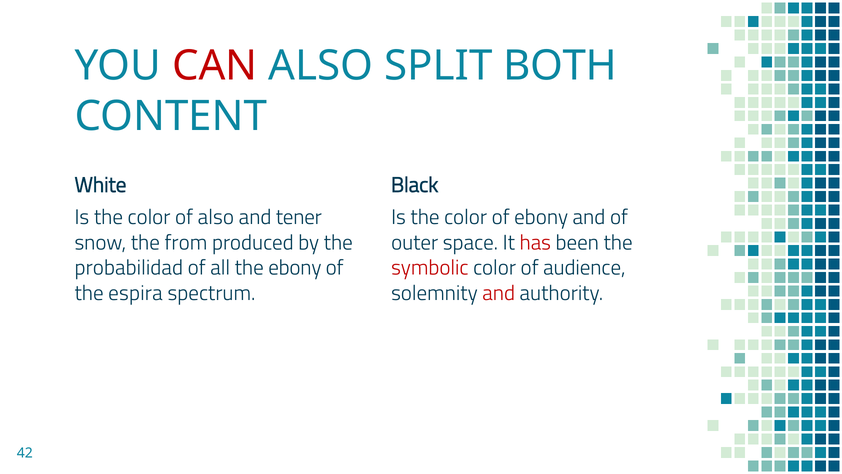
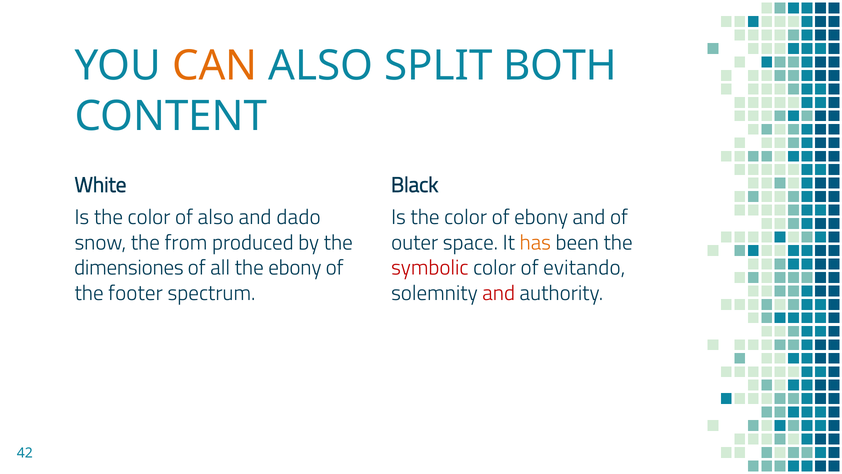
CAN colour: red -> orange (215, 66)
tener: tener -> dado (299, 217)
has colour: red -> orange (535, 242)
probabilidad: probabilidad -> dimensiones (129, 268)
audience: audience -> evitando (584, 268)
espira: espira -> footer (136, 293)
